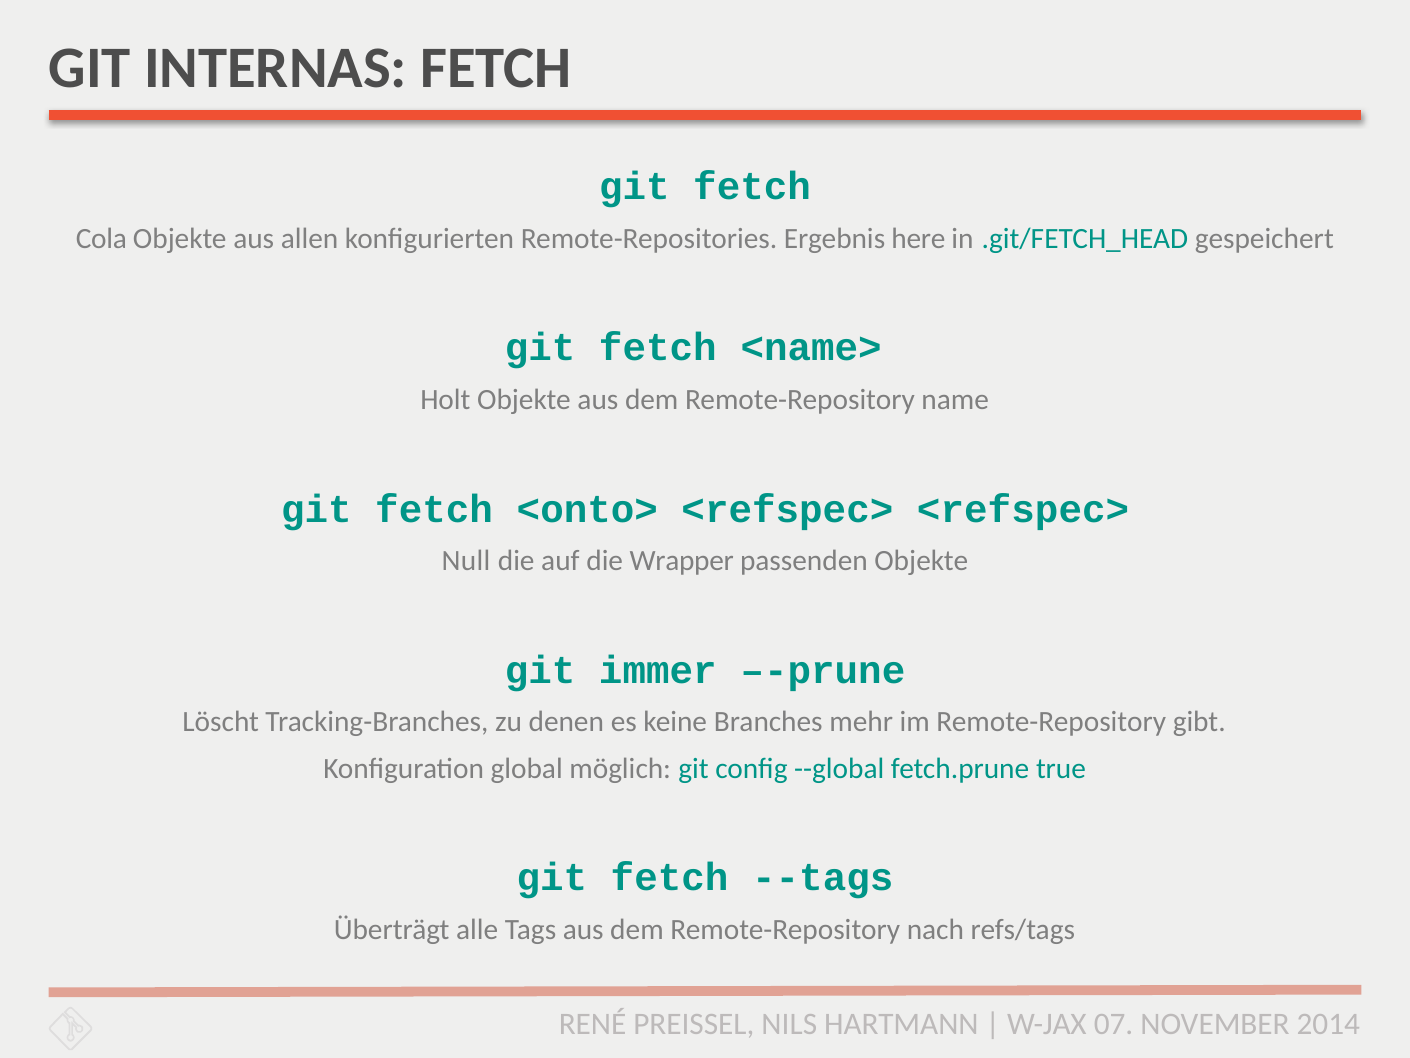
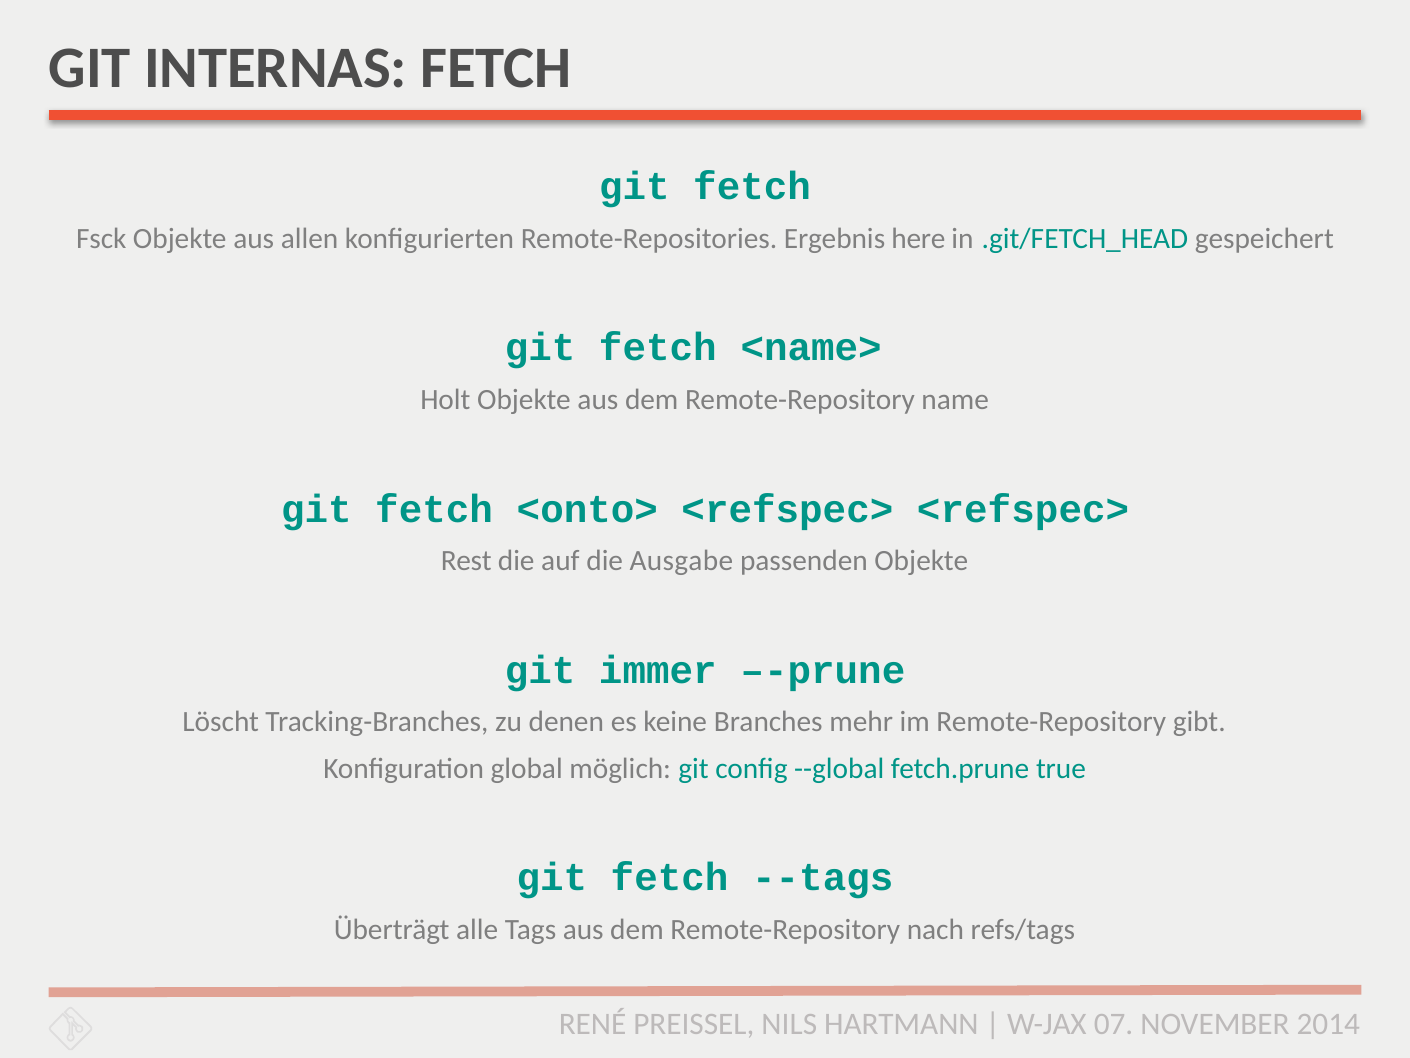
Cola: Cola -> Fsck (101, 239)
Null: Null -> Rest (466, 561)
Wrapper: Wrapper -> Ausgabe (681, 561)
